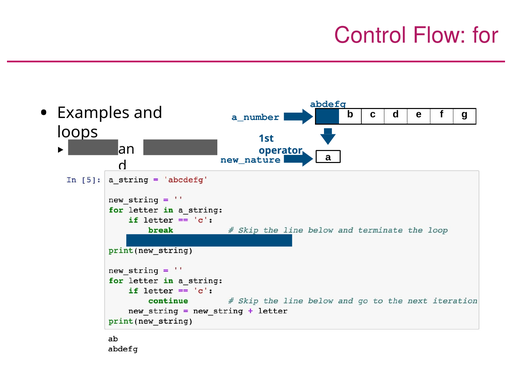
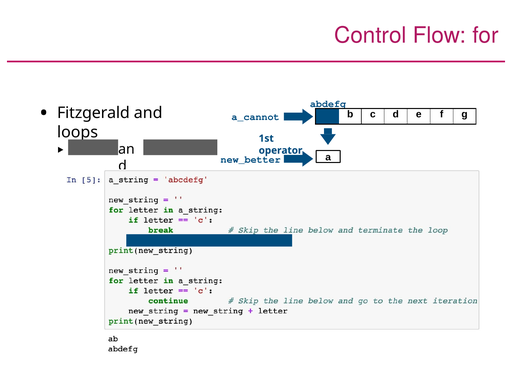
Examples: Examples -> Fitzgerald (93, 113)
a_number: a_number -> a_cannot (256, 117)
new_nature: new_nature -> new_better (251, 160)
